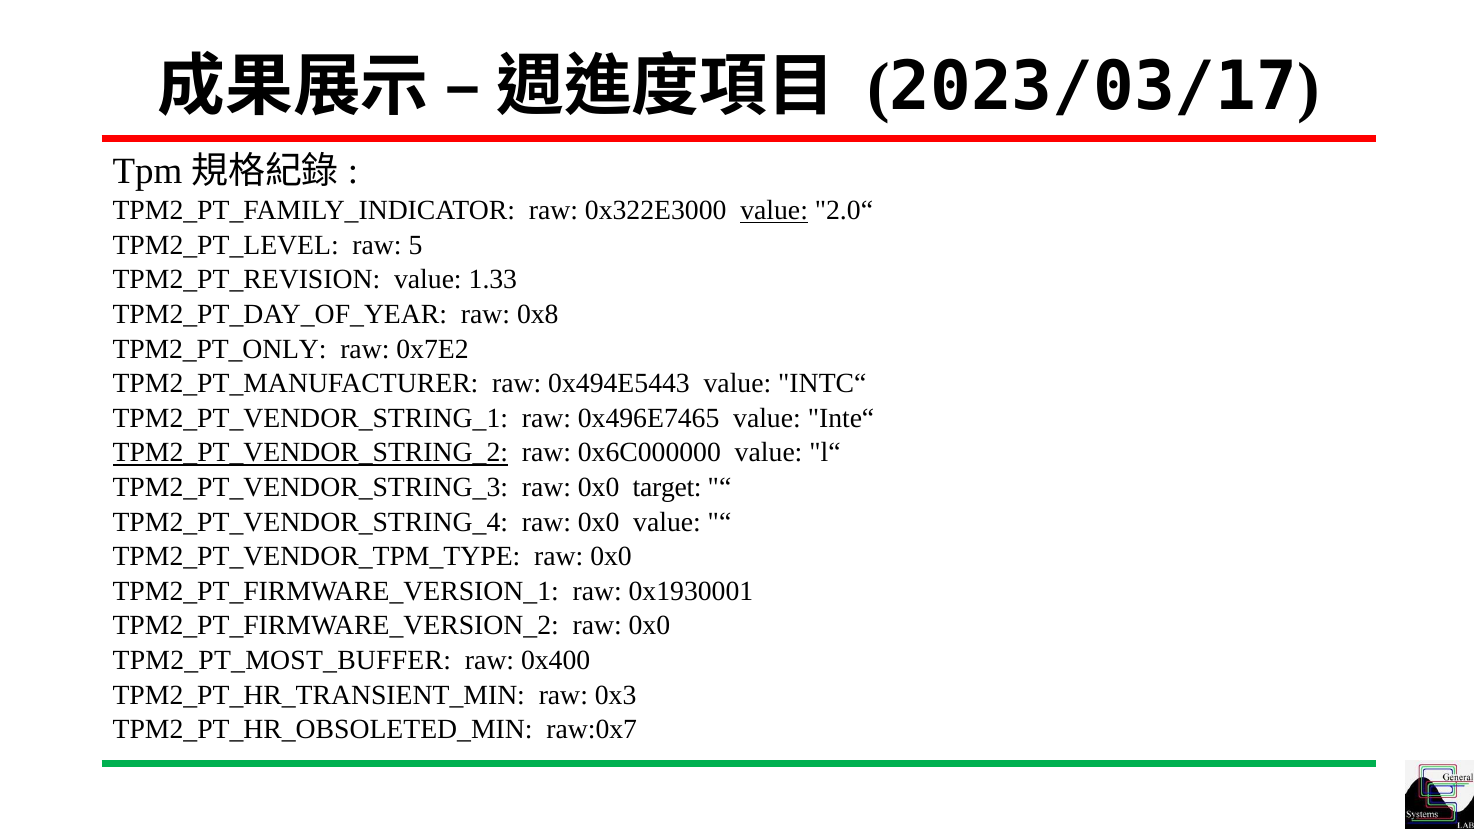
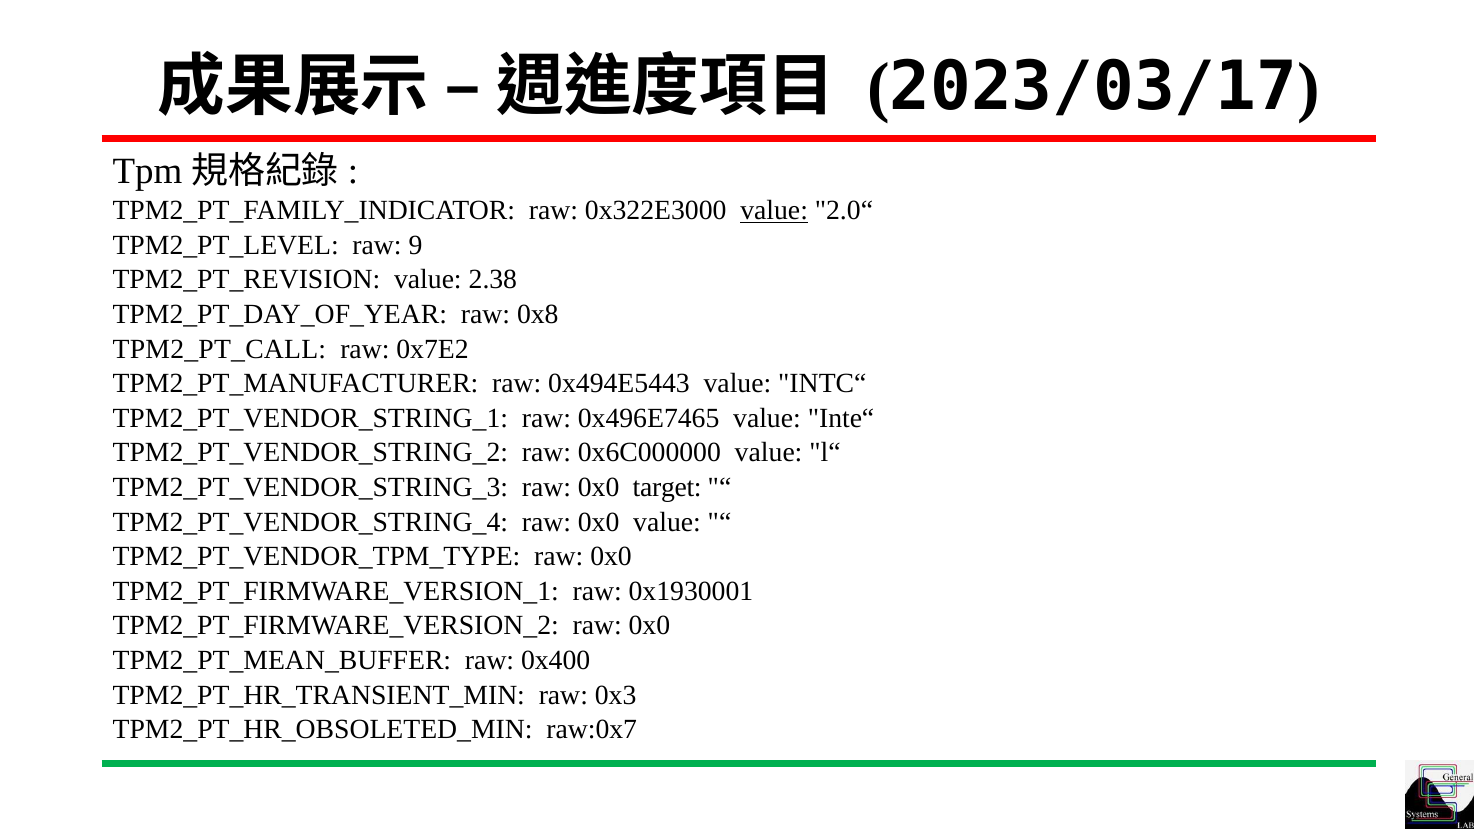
5: 5 -> 9 (416, 245)
1.33: 1.33 -> 2.38 (493, 280)
TPM2_PT_ONLY: TPM2_PT_ONLY -> TPM2_PT_CALL (219, 349)
TPM2_PT_VENDOR_STRING_2 underline: present -> none (310, 452)
TPM2_PT_MOST_BUFFER: TPM2_PT_MOST_BUFFER -> TPM2_PT_MEAN_BUFFER (282, 660)
